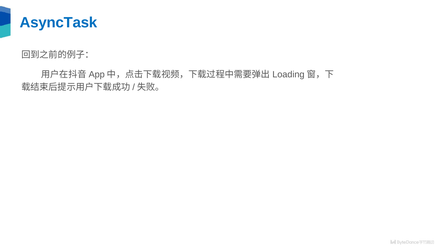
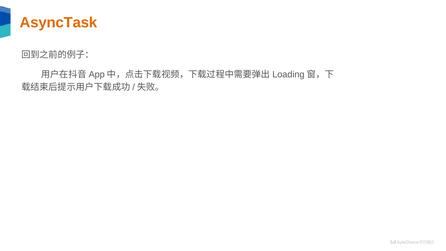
AsyncTask colour: blue -> orange (58, 23)
